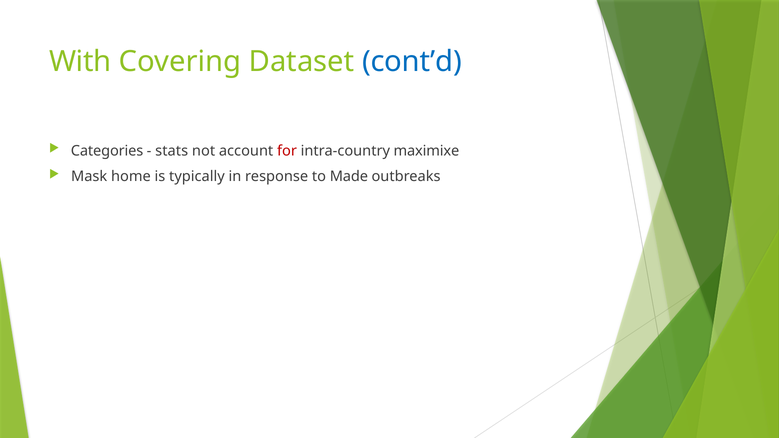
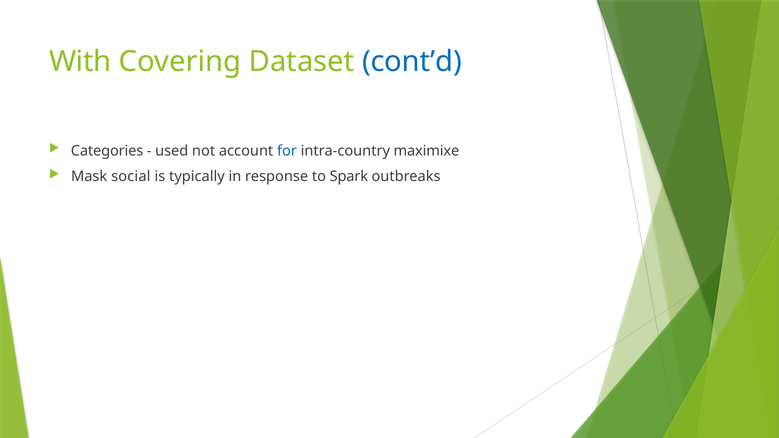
stats: stats -> used (172, 151)
for colour: red -> blue (287, 151)
home: home -> social (131, 176)
Made: Made -> Spark (349, 176)
